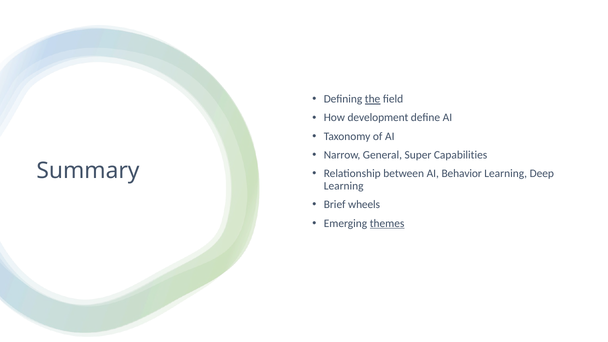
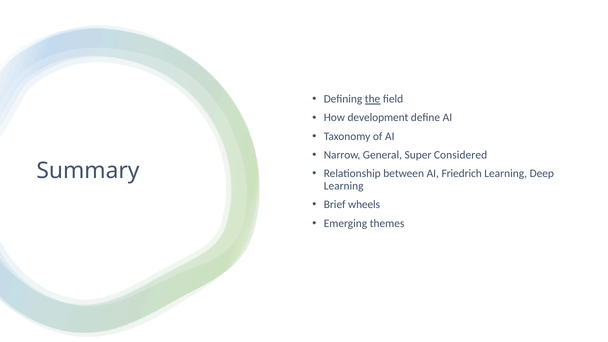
Capabilities: Capabilities -> Considered (461, 155)
Behavior: Behavior -> Friedrich (462, 174)
themes underline: present -> none (387, 223)
